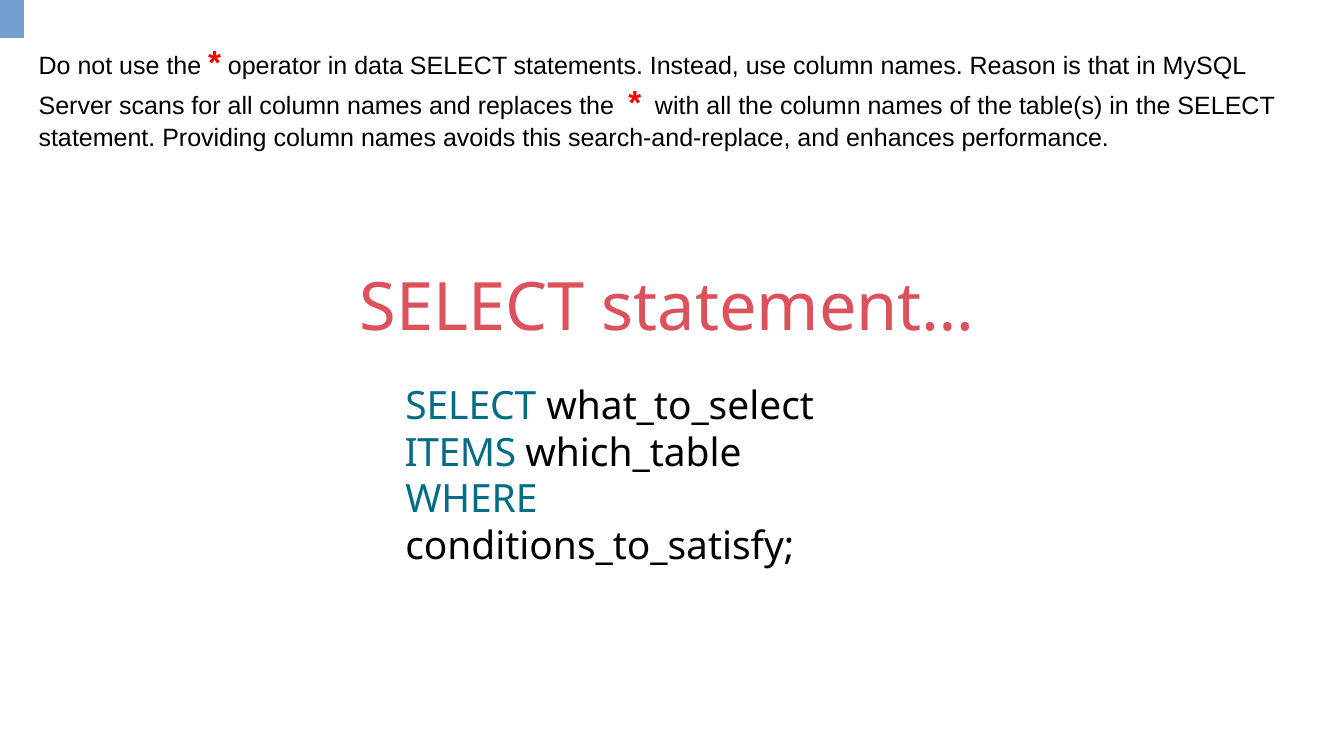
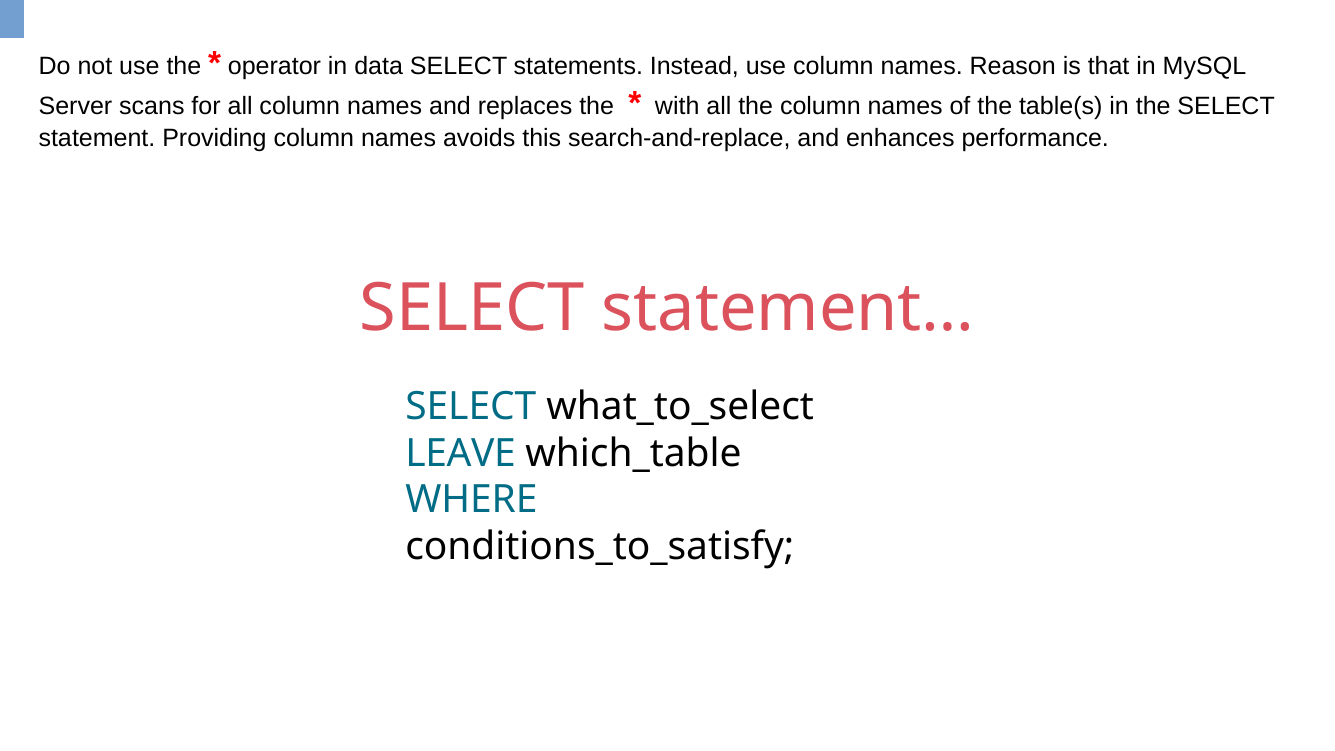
ITEMS: ITEMS -> LEAVE (460, 453)
